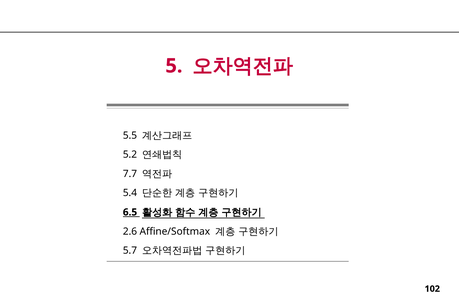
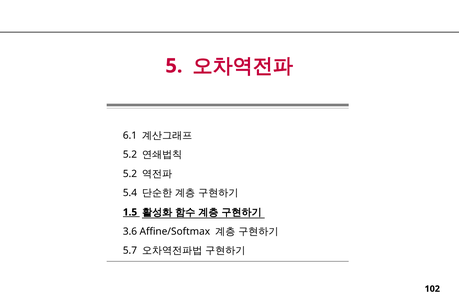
5.5: 5.5 -> 6.1 (130, 136)
7.7: 7.7 -> 5.2 (130, 174)
6.5: 6.5 -> 1.5 (130, 213)
2.6: 2.6 -> 3.6 (130, 232)
